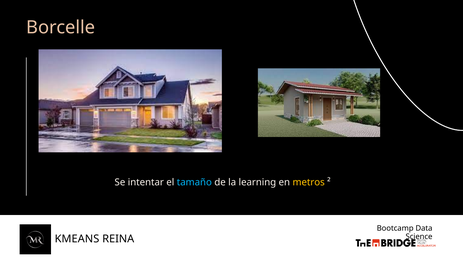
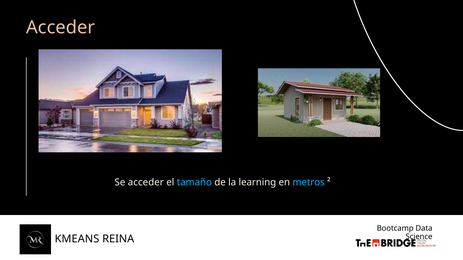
Borcelle: Borcelle -> Acceder (61, 28)
Se intentar: intentar -> acceder (146, 183)
metros colour: yellow -> light blue (309, 183)
